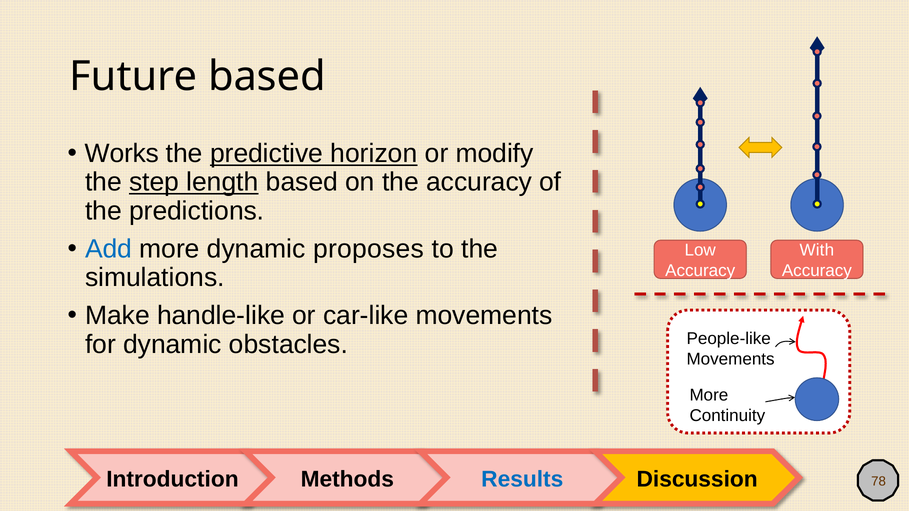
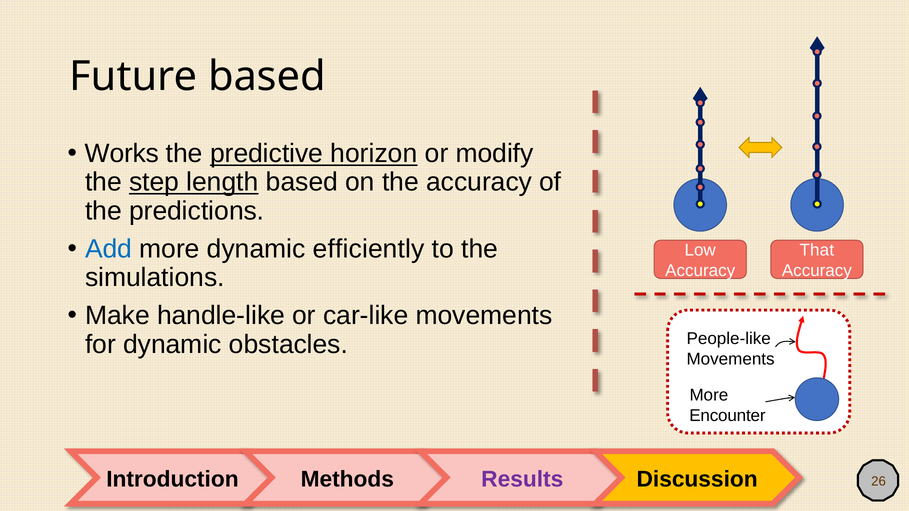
proposes: proposes -> efficiently (369, 249)
With: With -> That (817, 250)
Continuity: Continuity -> Encounter (727, 416)
Results colour: blue -> purple (522, 479)
78: 78 -> 26 (879, 482)
